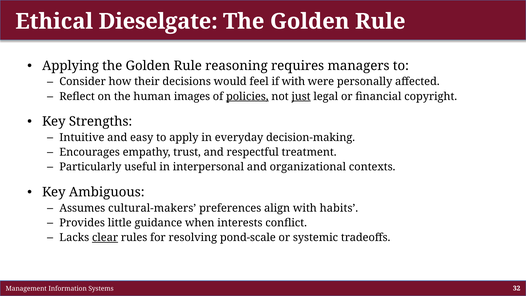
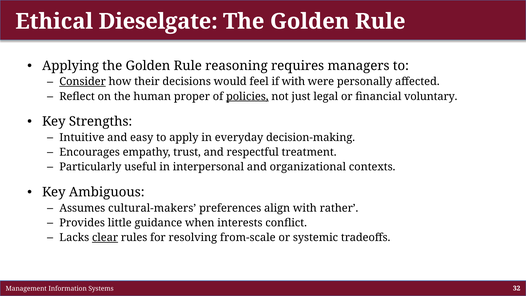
Consider underline: none -> present (83, 82)
images: images -> proper (192, 96)
just underline: present -> none (301, 96)
copyright: copyright -> voluntary (431, 96)
habits: habits -> rather (339, 208)
pond-scale: pond-scale -> from-scale (248, 238)
